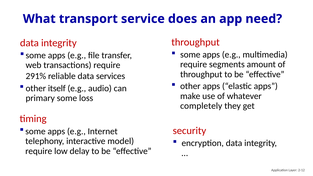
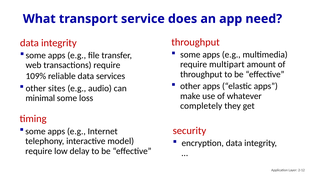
segments: segments -> multipart (227, 64)
291%: 291% -> 109% (36, 76)
itself: itself -> sites (57, 88)
primary: primary -> minimal (40, 98)
